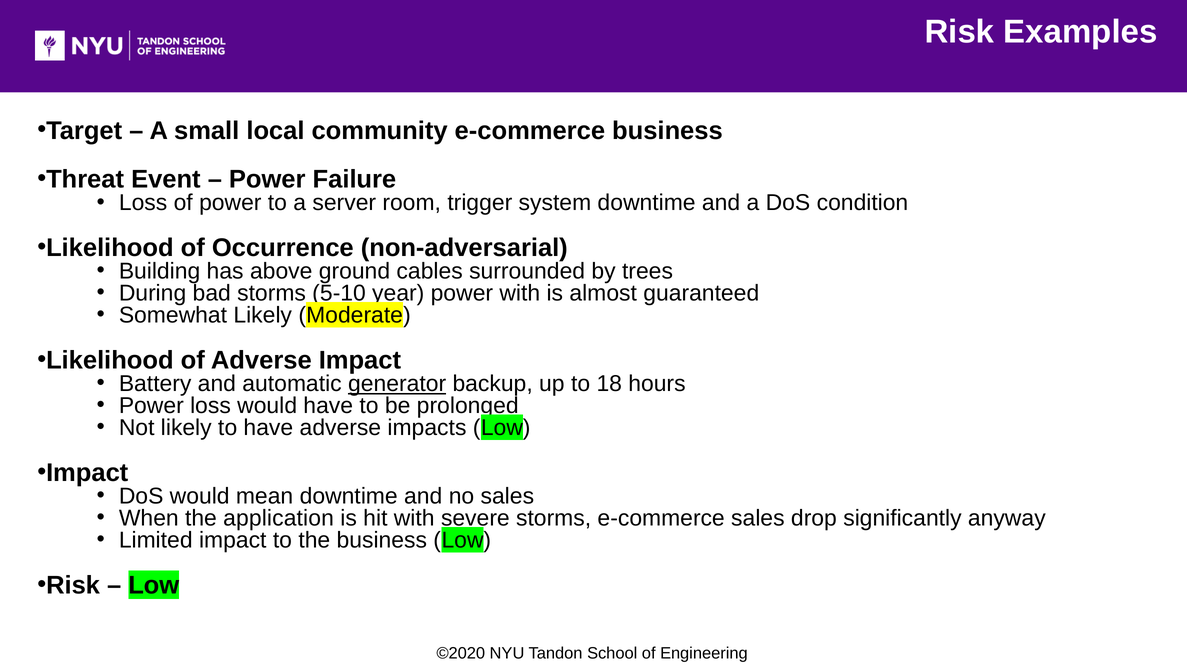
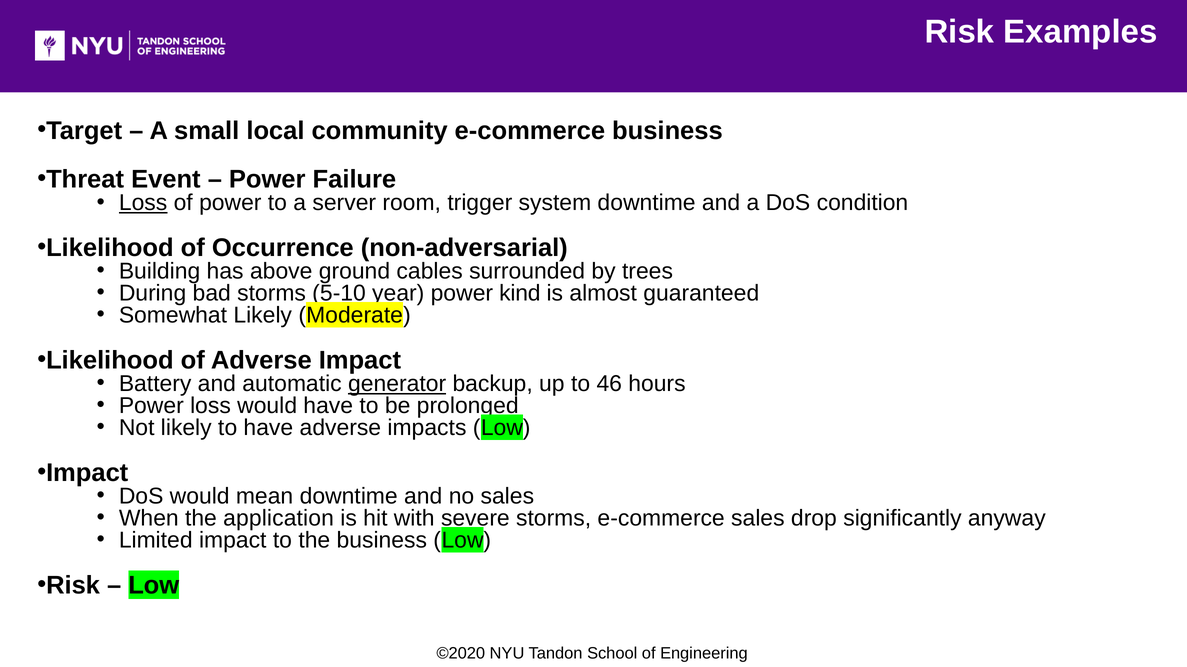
Loss underline: none -> present (143, 203)
power with: with -> kind (520, 294)
18: 18 -> 46 (609, 384)
